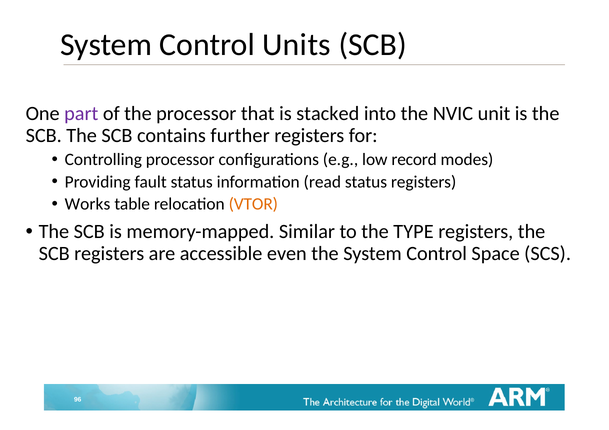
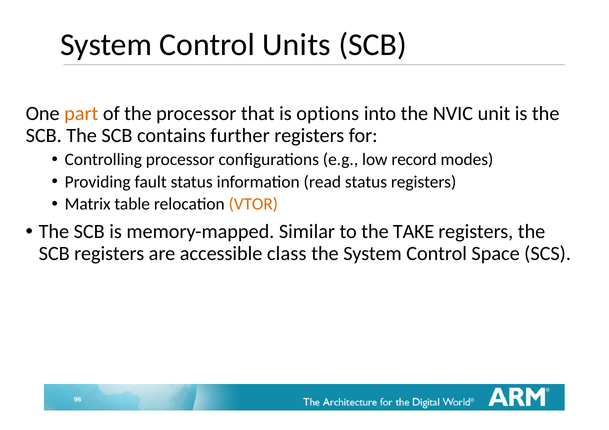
part colour: purple -> orange (81, 114)
stacked: stacked -> options (328, 114)
Works: Works -> Matrix (88, 204)
TYPE: TYPE -> TAKE (414, 232)
even: even -> class (287, 254)
